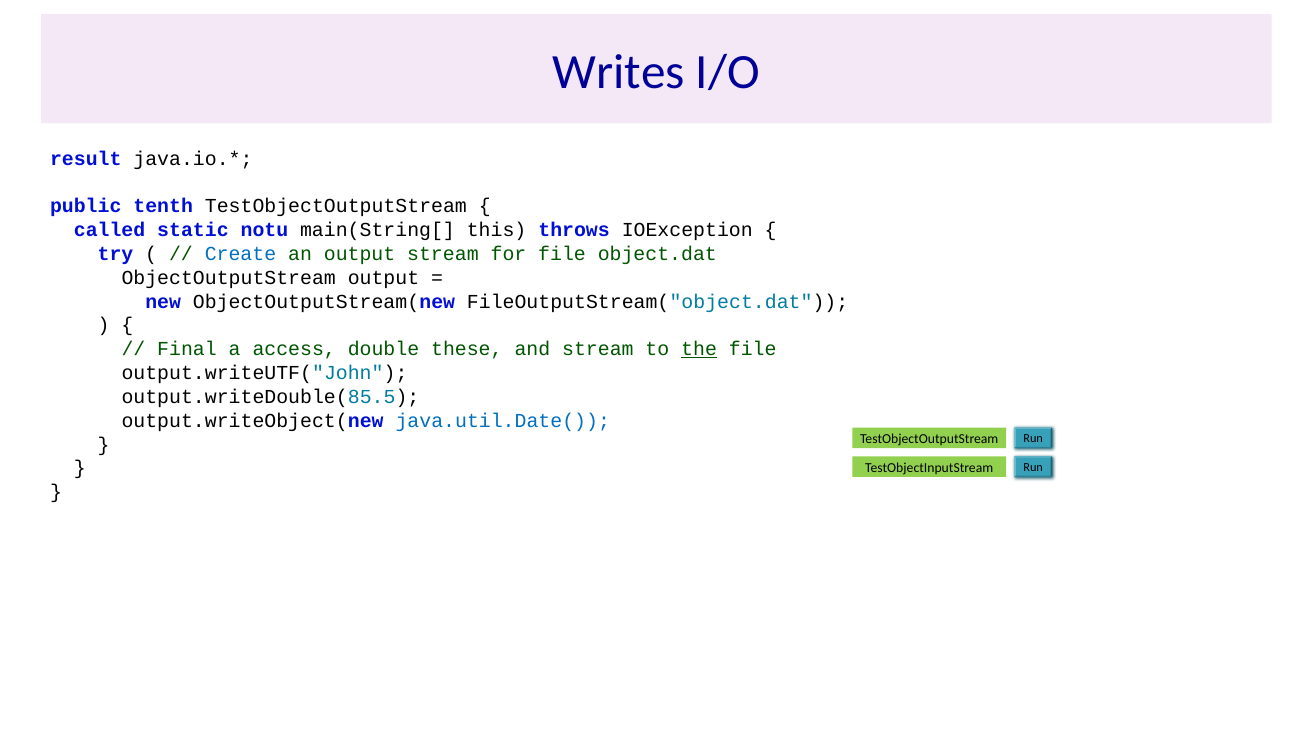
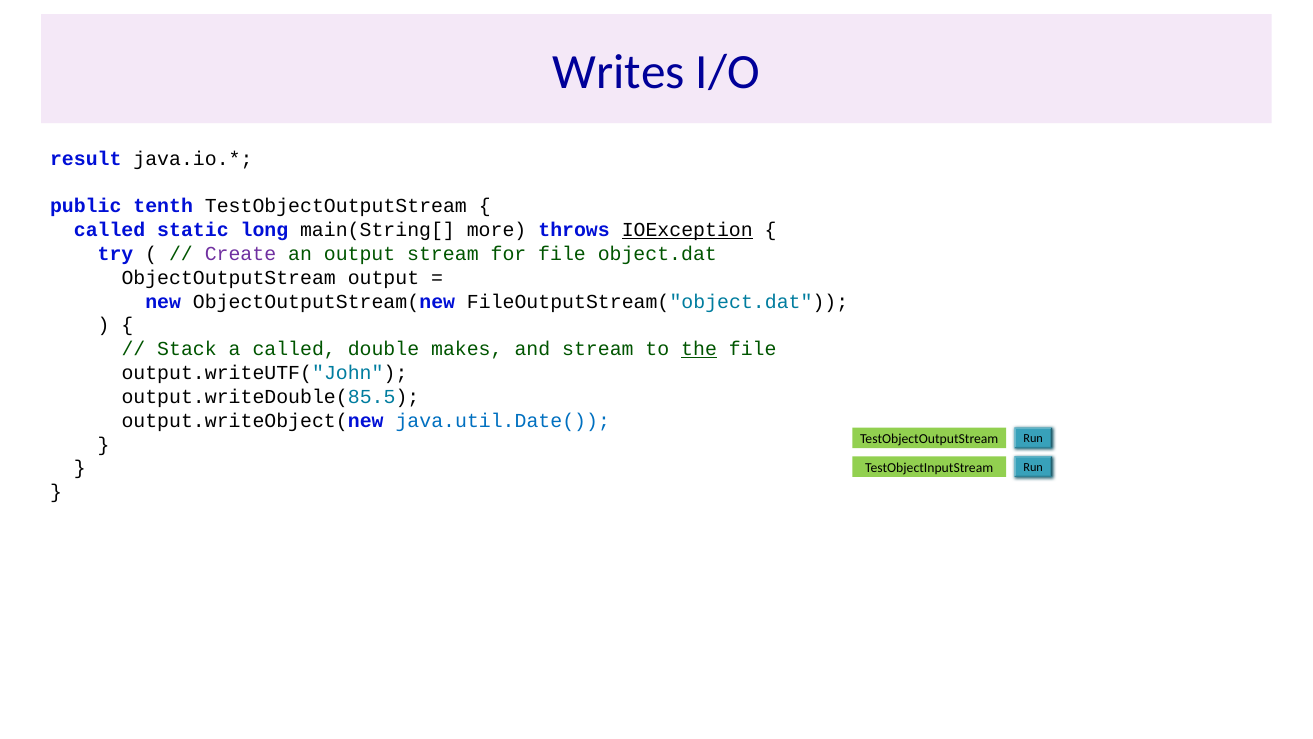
notu: notu -> long (264, 230)
this: this -> more (497, 230)
IOException underline: none -> present (687, 230)
Create colour: blue -> purple (240, 254)
Final: Final -> Stack (187, 349)
a access: access -> called (294, 349)
these: these -> makes (467, 349)
